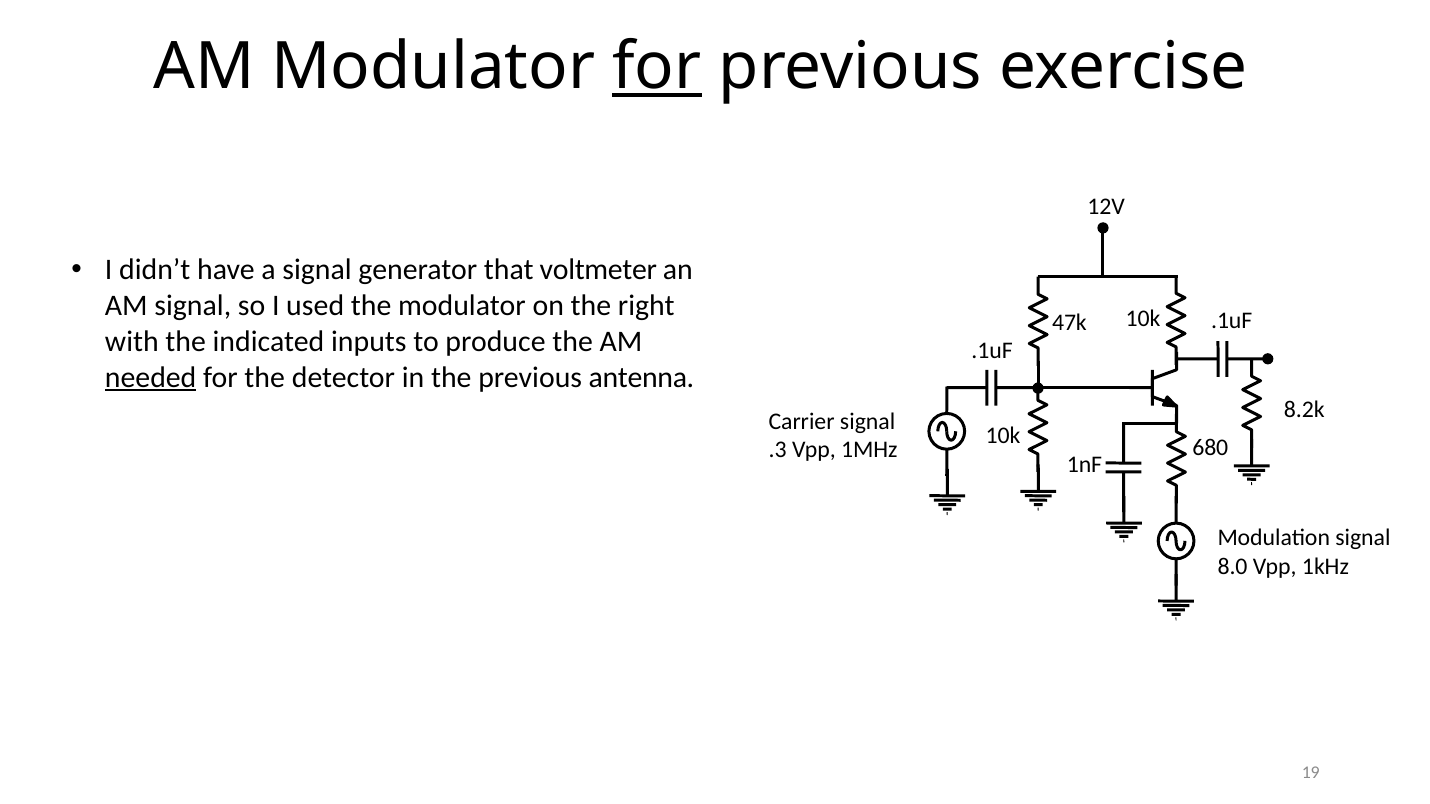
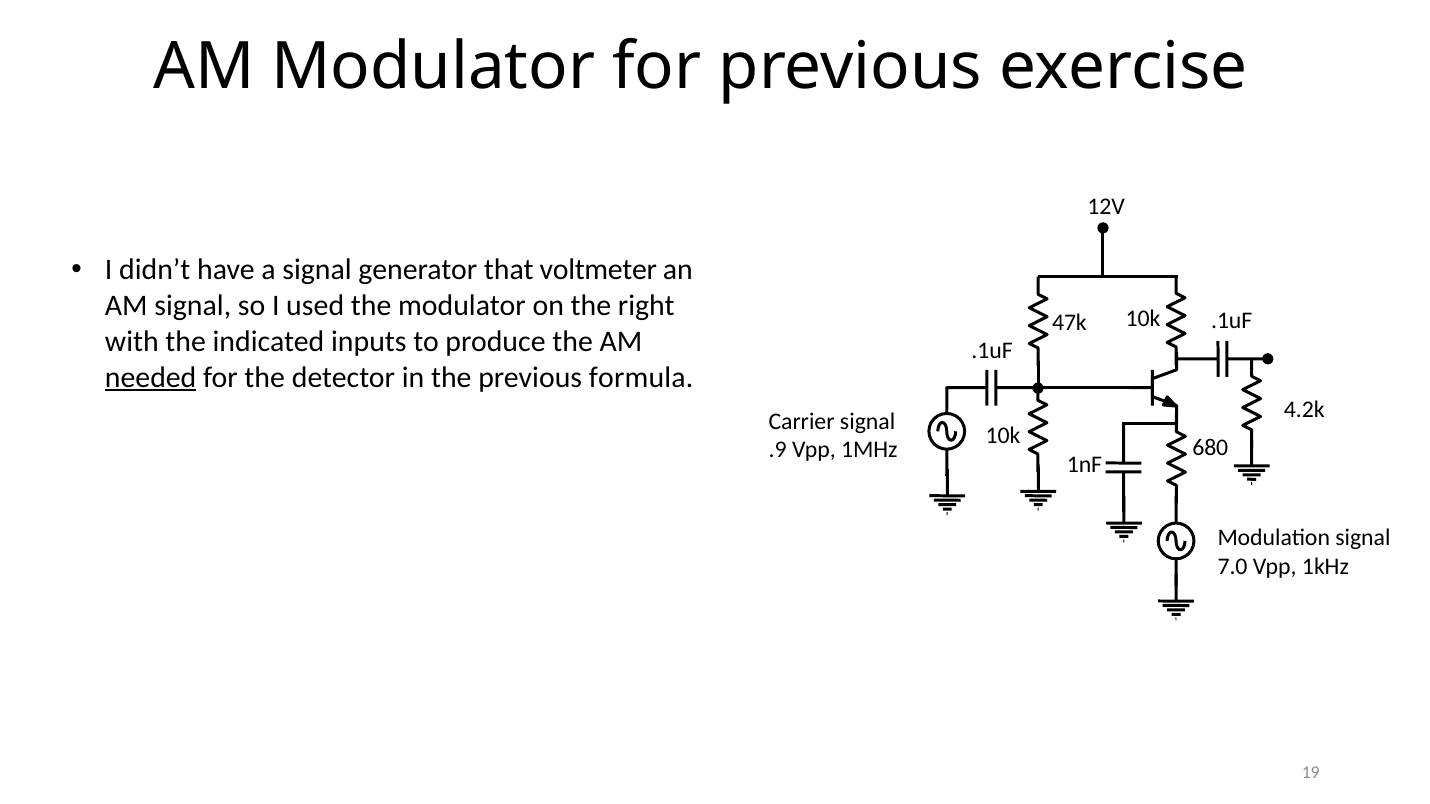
for underline: present -> none (657, 67)
antenna: antenna -> formula (641, 377)
8.2k: 8.2k -> 4.2k (1304, 410)
.3: .3 -> .9 (778, 450)
8.0: 8.0 -> 7.0 (1233, 567)
